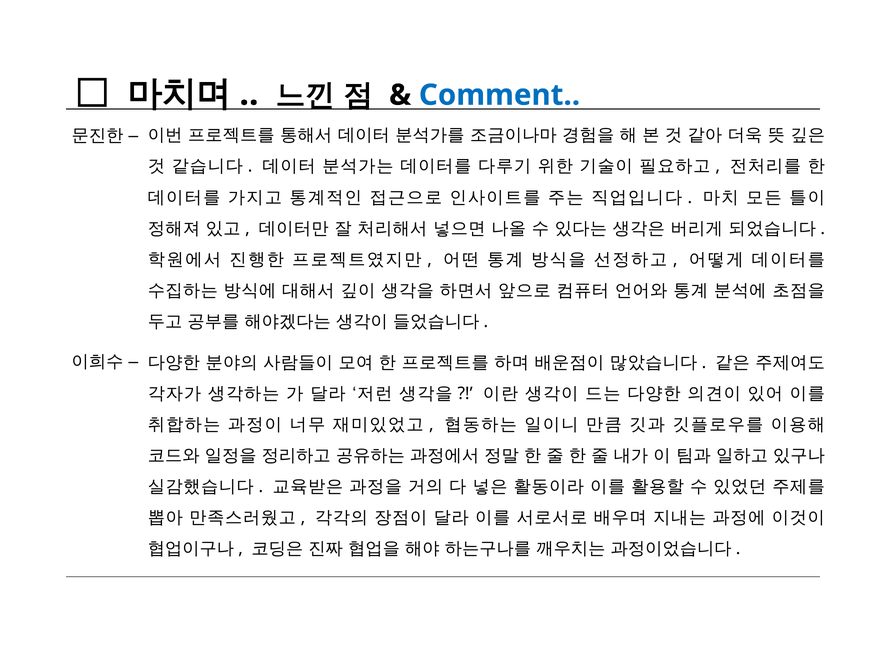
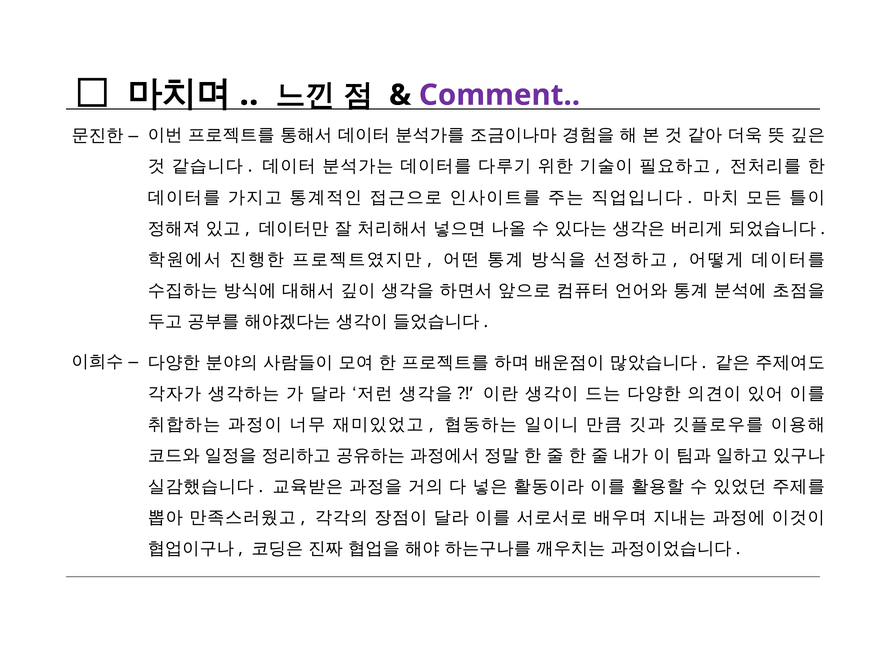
Comment colour: blue -> purple (499, 95)
